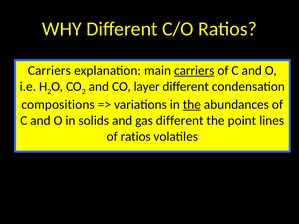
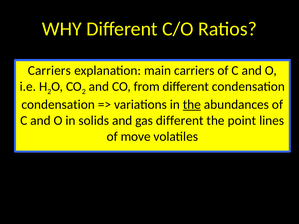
carriers underline: present -> none (194, 71)
layer: layer -> from (147, 87)
compositions: compositions -> condensation (58, 105)
of ratios: ratios -> move (136, 137)
